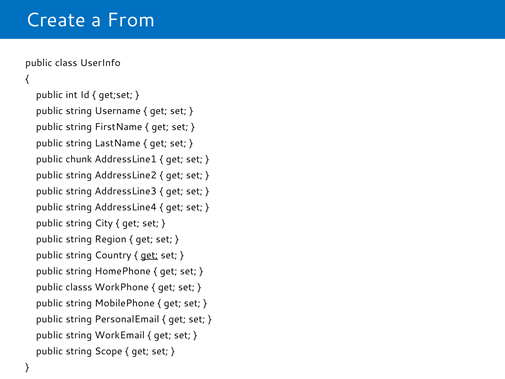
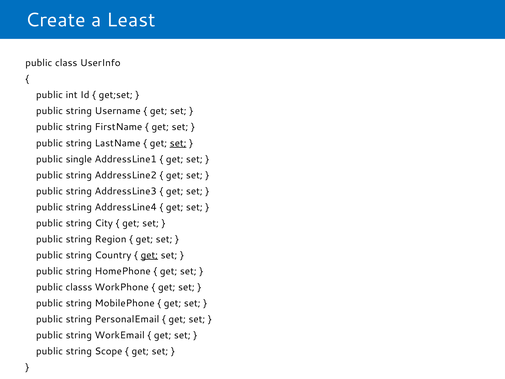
From: From -> Least (131, 20)
set underline: none -> present (178, 143)
chunk: chunk -> single (79, 159)
